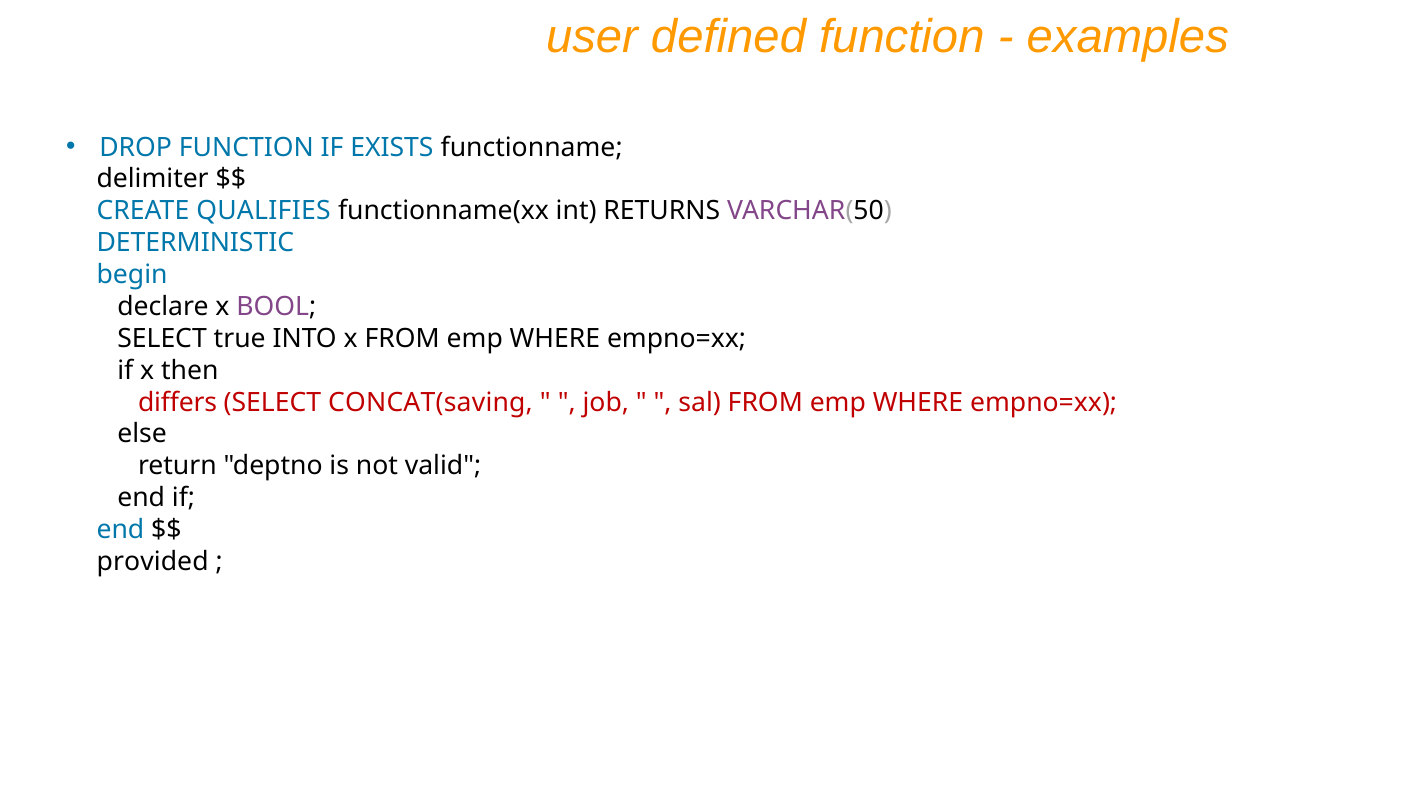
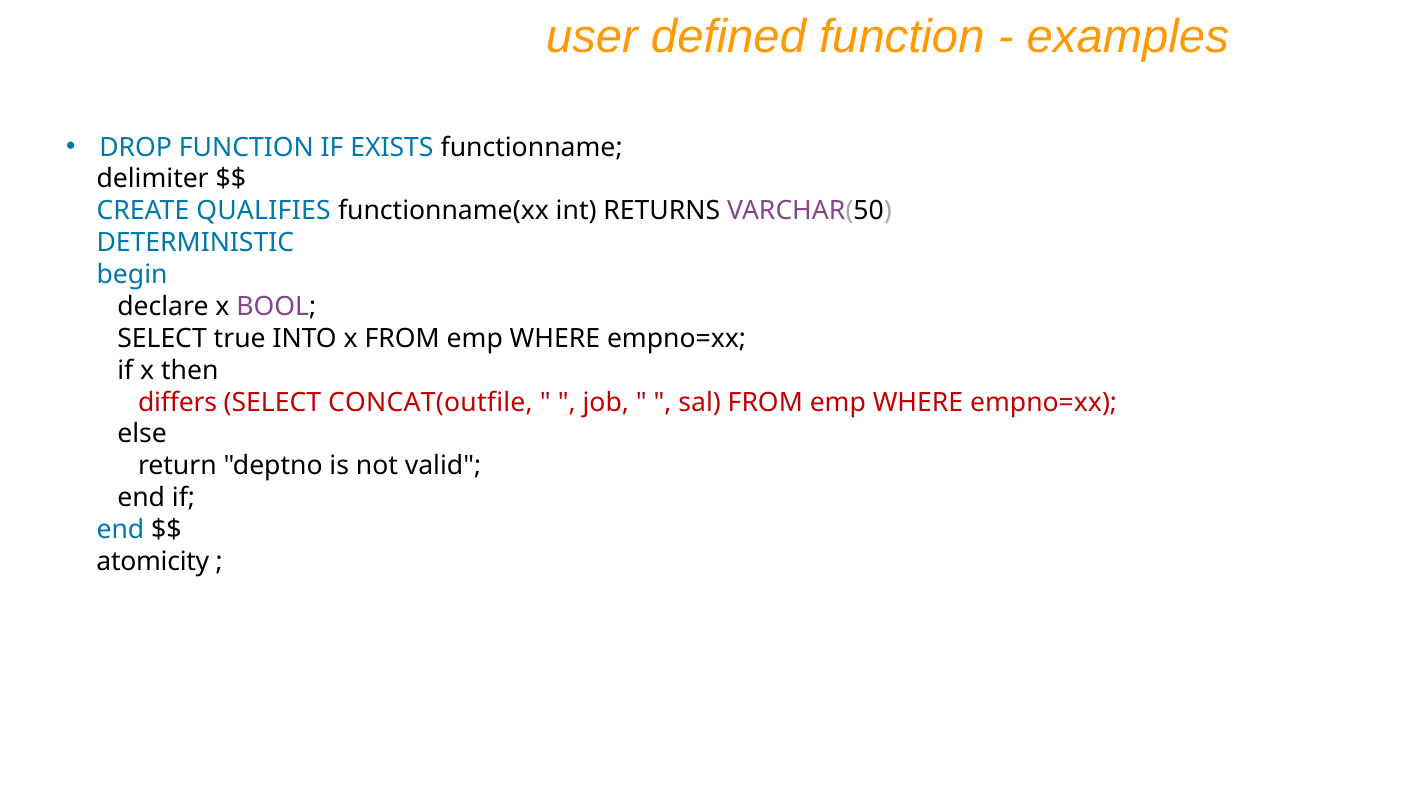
CONCAT(saving: CONCAT(saving -> CONCAT(outfile (430, 402)
provided: provided -> atomicity (153, 562)
